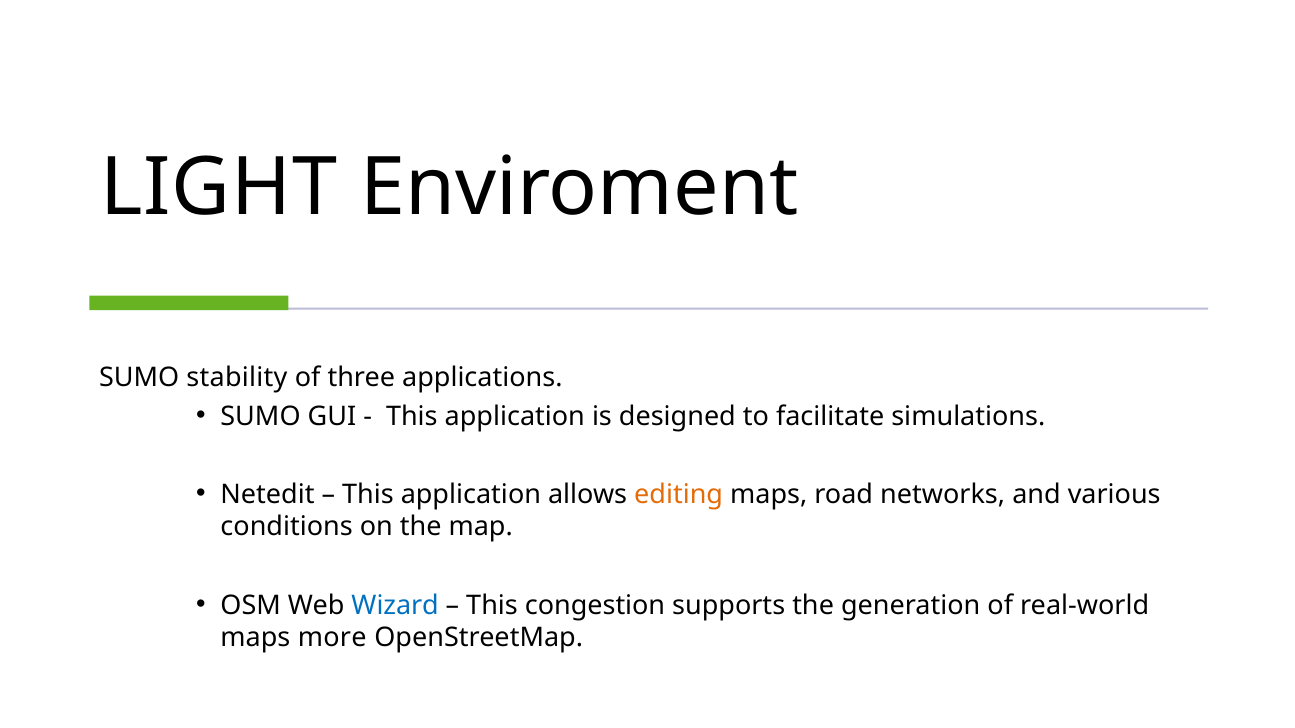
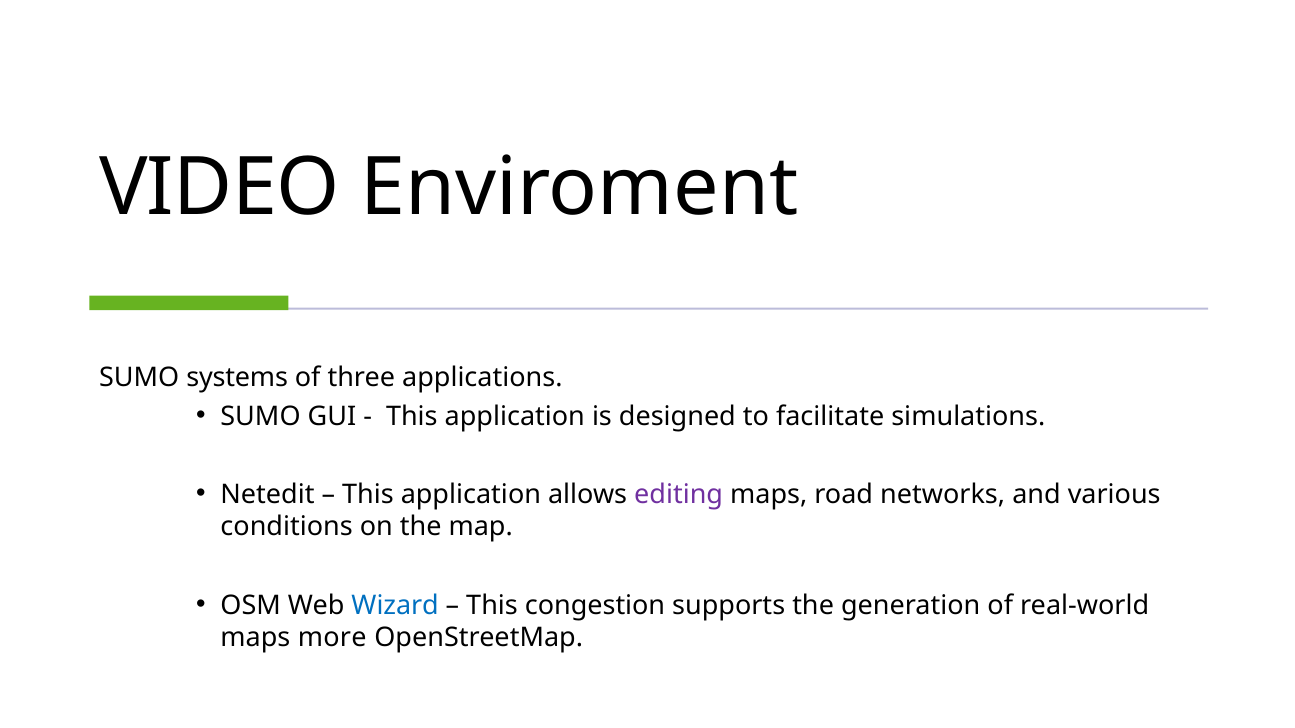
LIGHT: LIGHT -> VIDEO (219, 188)
stability: stability -> systems (237, 377)
editing colour: orange -> purple (679, 495)
